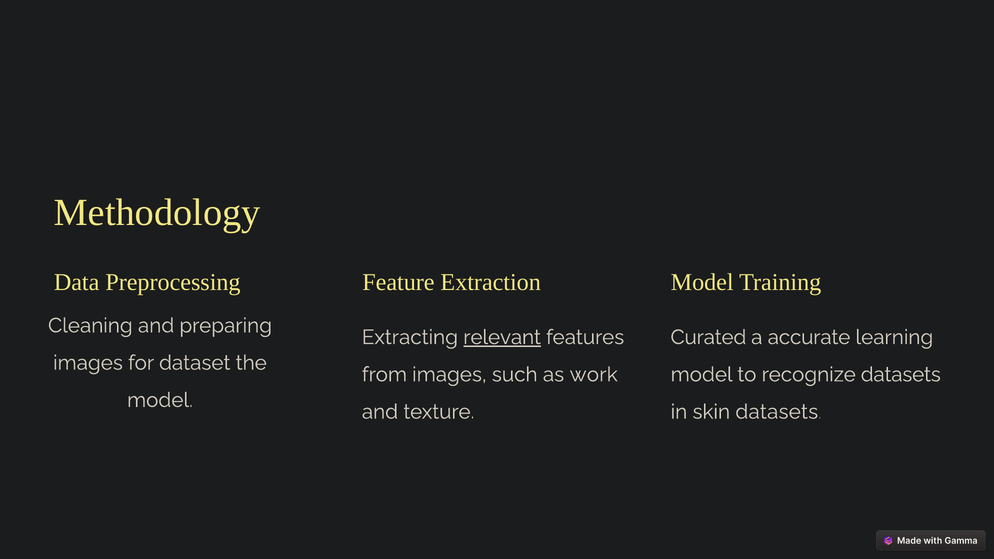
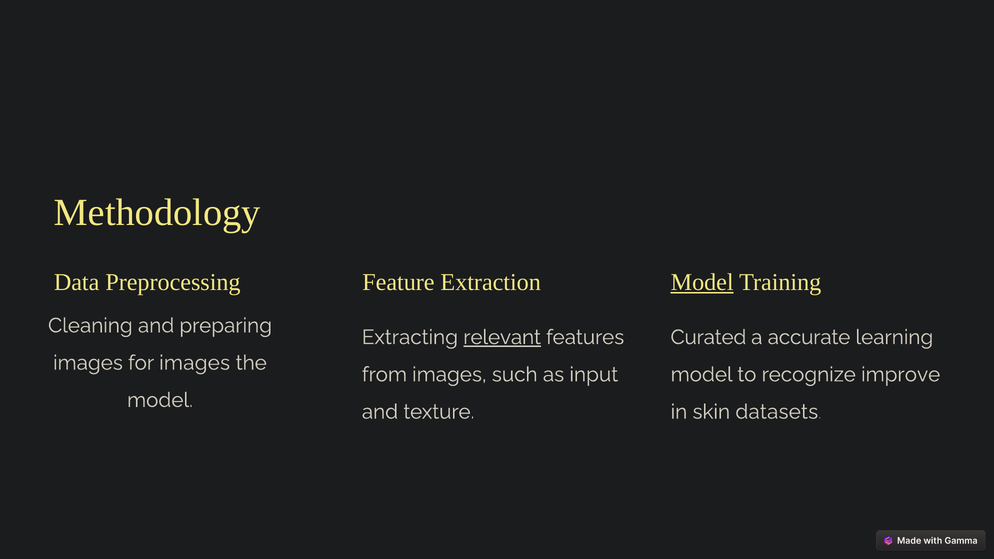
Model underline: none -> present (702, 282)
for dataset: dataset -> images (195, 363)
work: work -> input (594, 375)
recognize datasets: datasets -> improve (901, 375)
